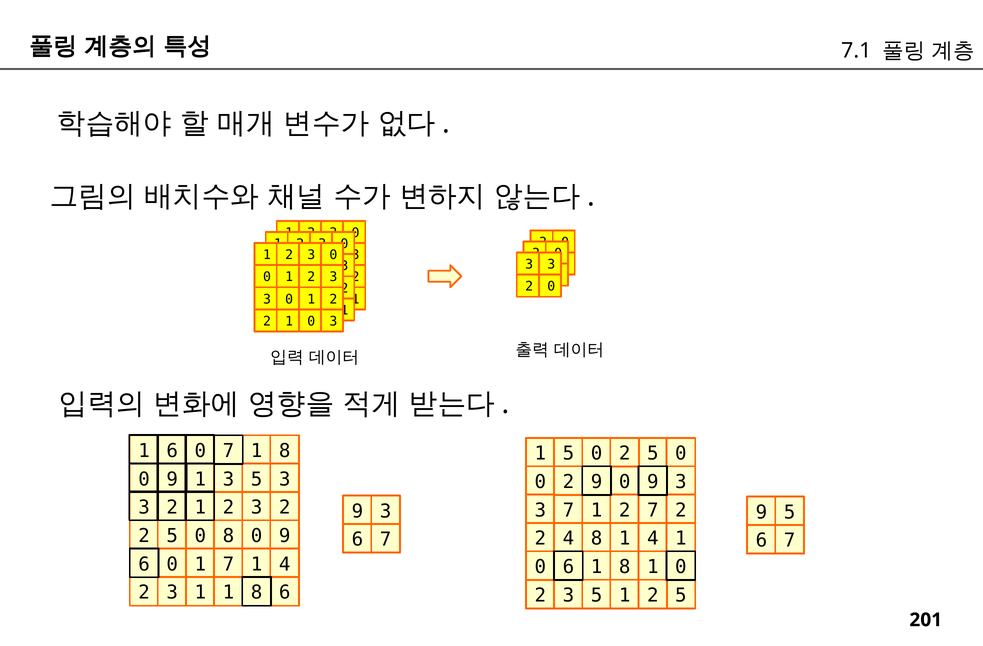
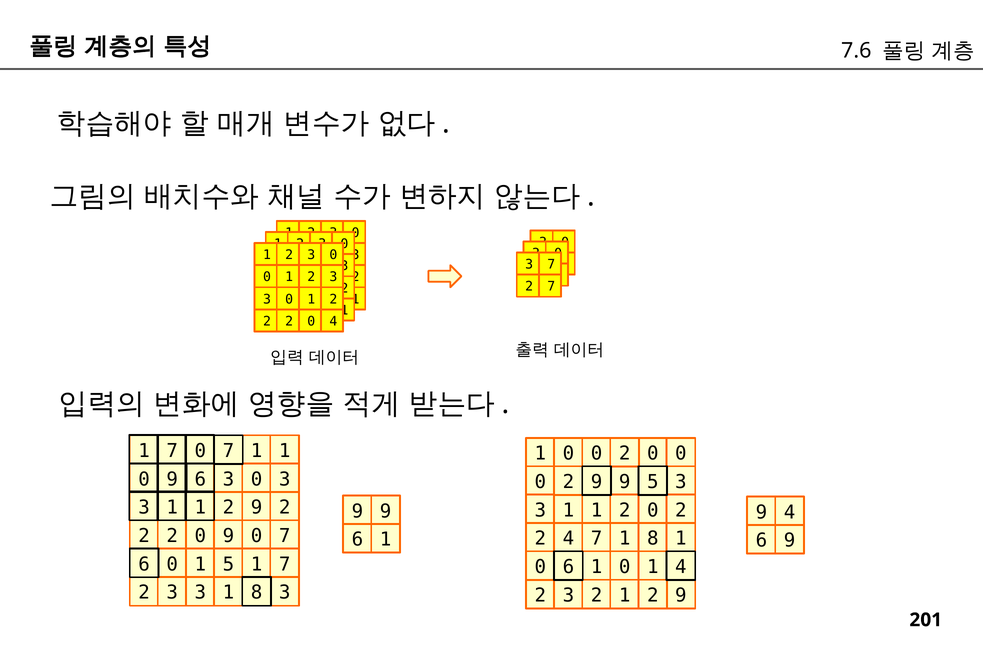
7.1: 7.1 -> 7.6 (856, 50)
3: 3 -> 7 (551, 264)
0: 0 -> 7 (551, 286)
1: 1 -> 2 (289, 321)
3: 3 -> 4 (333, 321)
6: 6 -> 7 (172, 451)
8: 8 -> 1 (285, 451)
5: 5 -> 0 (568, 453)
5: 5 -> 0 (653, 453)
1: 1 -> 6 (200, 479)
5: 5 -> 0 (257, 479)
0: 0 -> 9 (625, 482)
9 9: 9 -> 5 (653, 482)
2: 2 -> 1 (172, 507)
3: 3 -> 9 (257, 507)
7: 7 -> 1 (568, 510)
1 2 7: 7 -> 0 (653, 510)
9 3: 3 -> 9 (386, 511)
9 5: 5 -> 4 (790, 512)
5: 5 -> 2 (172, 536)
8: 8 -> 9 (228, 536)
9: 9 -> 7 (285, 536)
4 8: 8 -> 7 (597, 538)
4: 4 -> 8 (653, 538)
7: 7 -> 1 (386, 539)
7: 7 -> 9 (790, 540)
1 7: 7 -> 5 (228, 564)
4: 4 -> 7 (285, 564)
8: 8 -> 0 (625, 567)
0: 0 -> 4 (681, 567)
1: 1 -> 3 (200, 592)
6: 6 -> 3 (285, 592)
2 3 5: 5 -> 2 (597, 595)
5: 5 -> 9 (681, 595)
